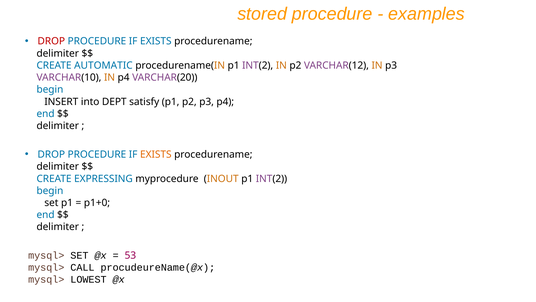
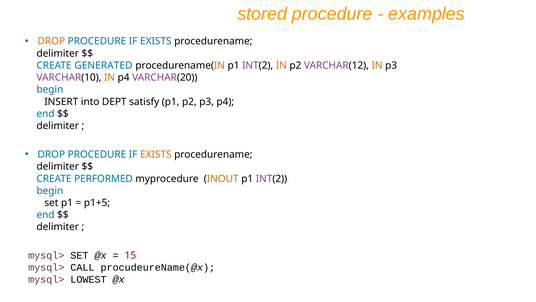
DROP colour: red -> orange (51, 41)
AUTOMATIC: AUTOMATIC -> GENERATED (103, 65)
EXPRESSING: EXPRESSING -> PERFORMED (103, 178)
p1+0: p1+0 -> p1+5 (97, 203)
53: 53 -> 15 (130, 255)
